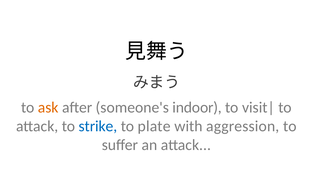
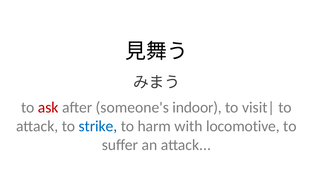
ask colour: orange -> red (48, 108)
plate: plate -> harm (154, 126)
aggression: aggression -> locomotive (243, 126)
